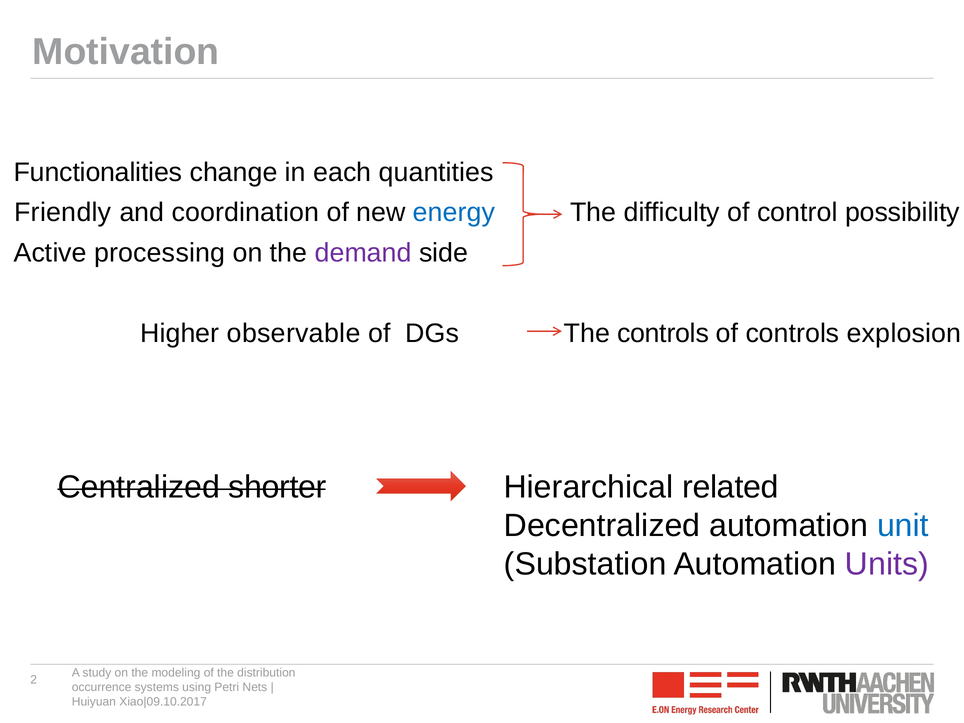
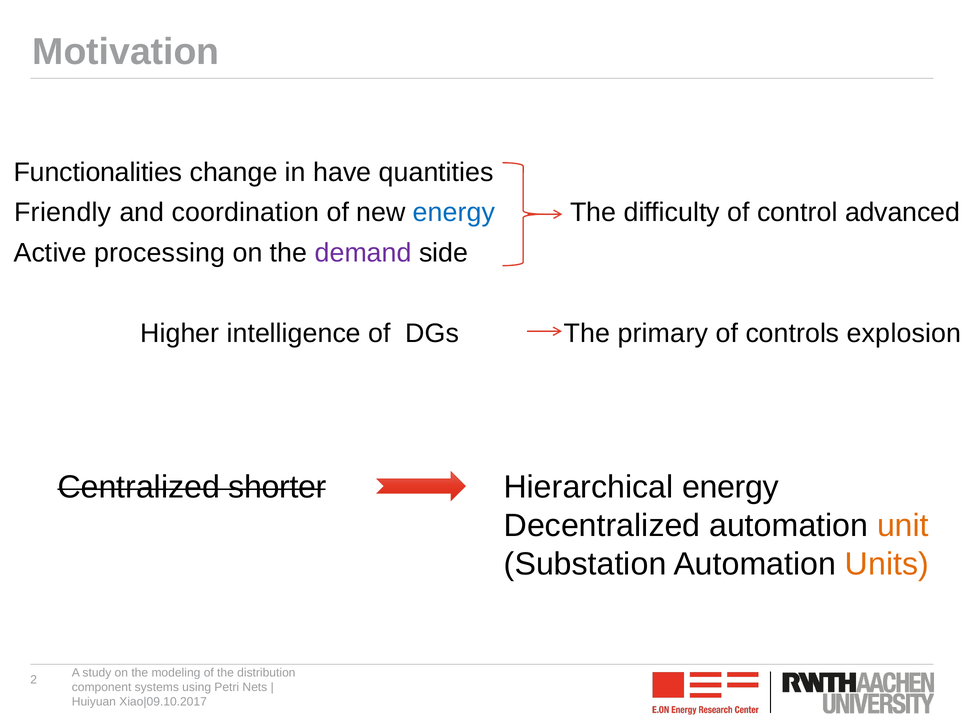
each: each -> have (342, 172)
possibility: possibility -> advanced (903, 213)
observable: observable -> intelligence (294, 333)
The controls: controls -> primary (663, 333)
Hierarchical related: related -> energy (730, 487)
unit colour: blue -> orange (903, 526)
Units colour: purple -> orange (887, 564)
occurrence: occurrence -> component (102, 687)
